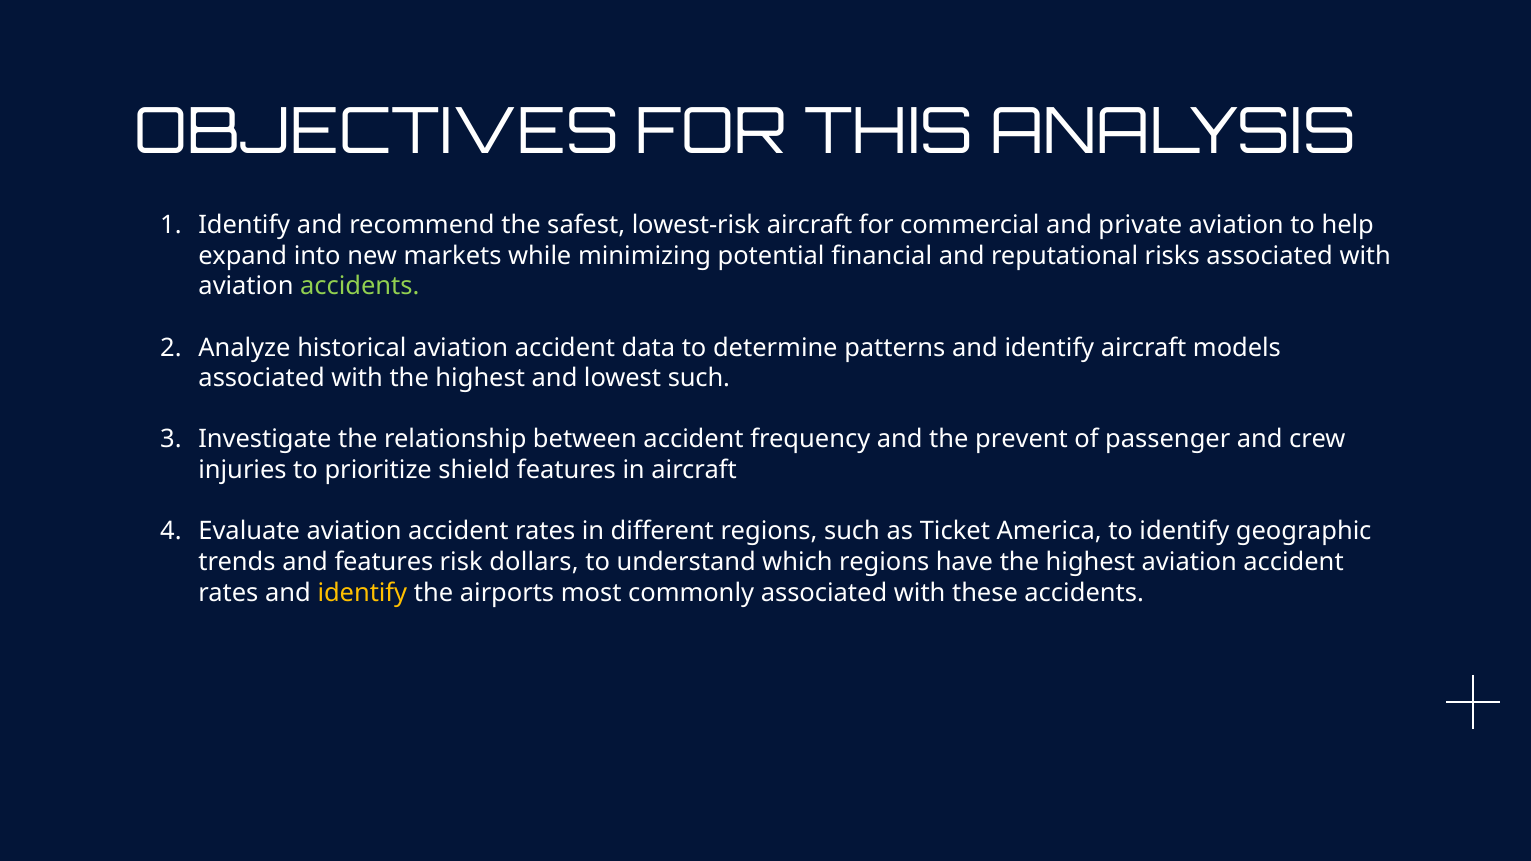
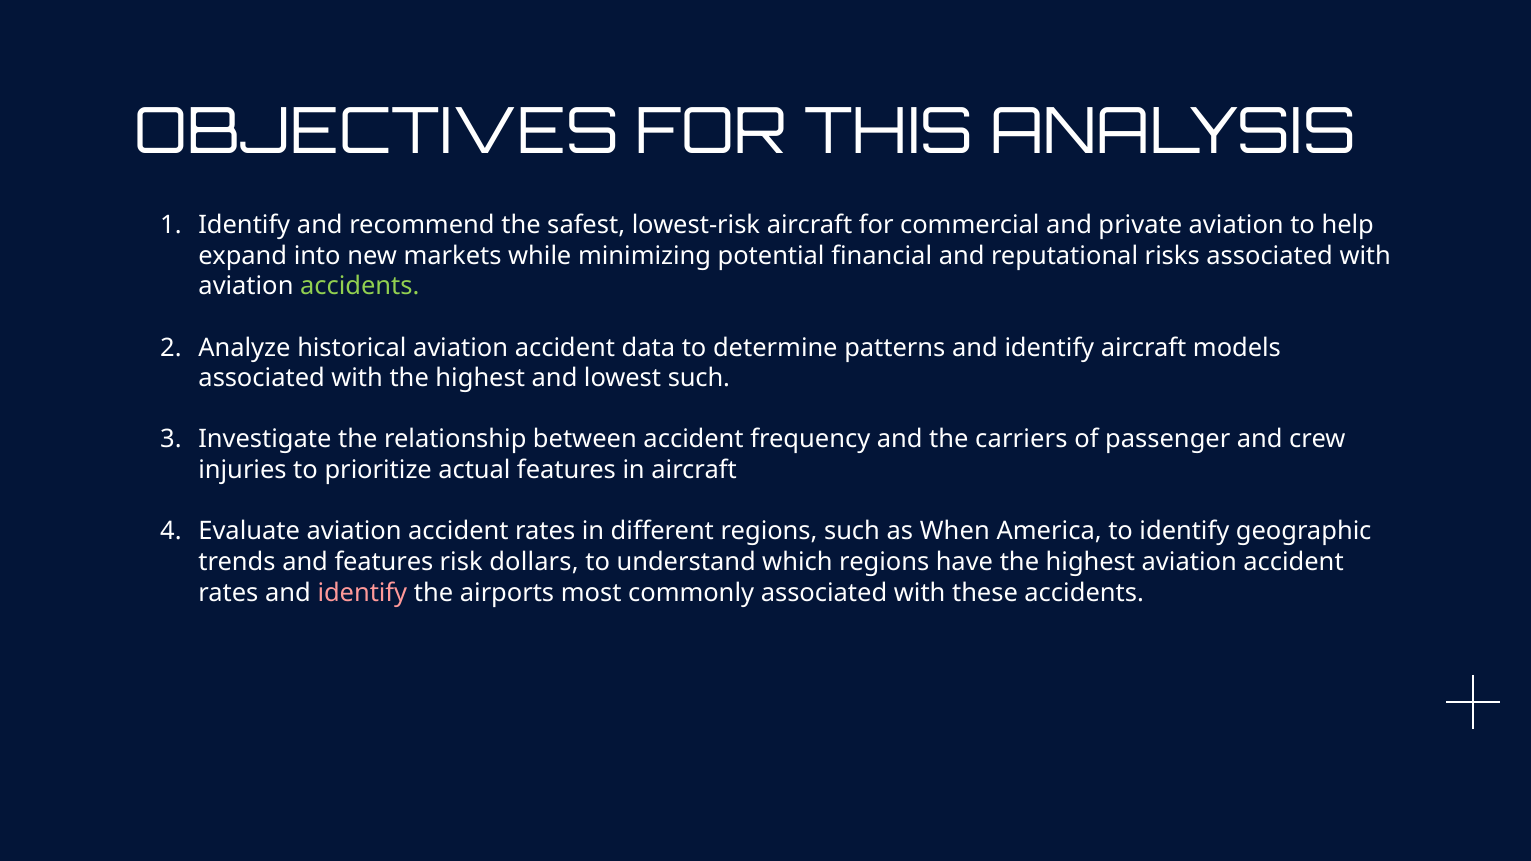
prevent: prevent -> carriers (1021, 440)
shield: shield -> actual (474, 470)
Ticket: Ticket -> When (955, 532)
identify colour: yellow -> pink (362, 593)
